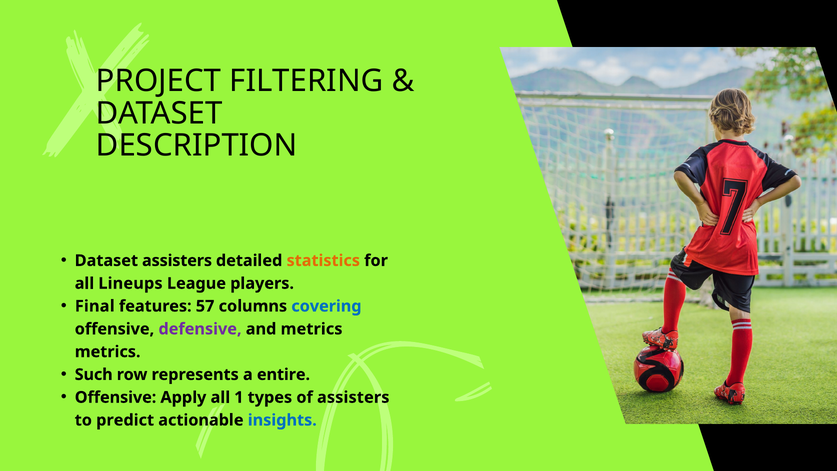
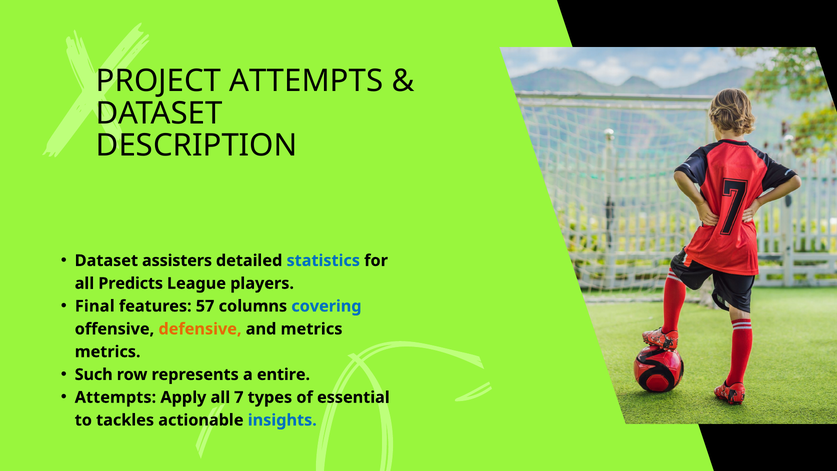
PROJECT FILTERING: FILTERING -> ATTEMPTS (306, 81)
statistics colour: orange -> blue (323, 261)
Lineups: Lineups -> Predicts (131, 283)
defensive colour: purple -> orange (200, 329)
Offensive: Offensive -> Attempts (115, 397)
1: 1 -> 7 (239, 397)
of assisters: assisters -> essential (353, 397)
predict: predict -> tackles (125, 420)
